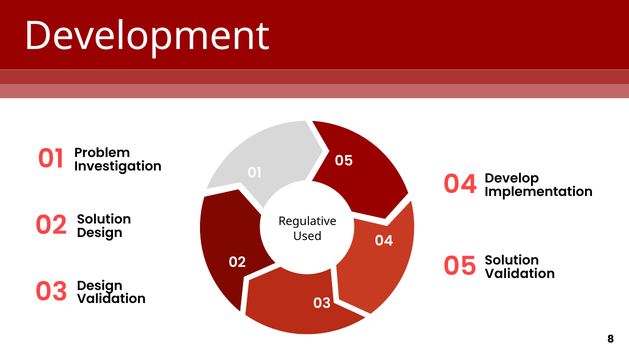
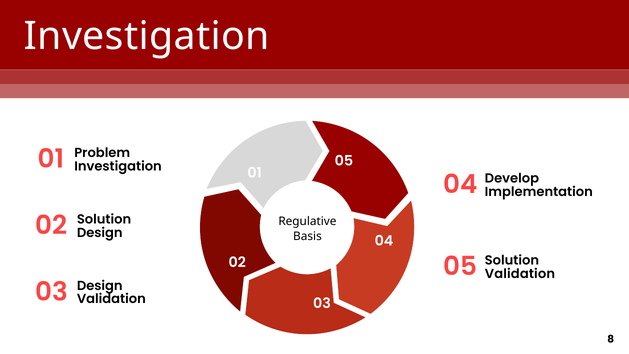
Development: Development -> Investigation (147, 36)
Used: Used -> Basis (307, 236)
